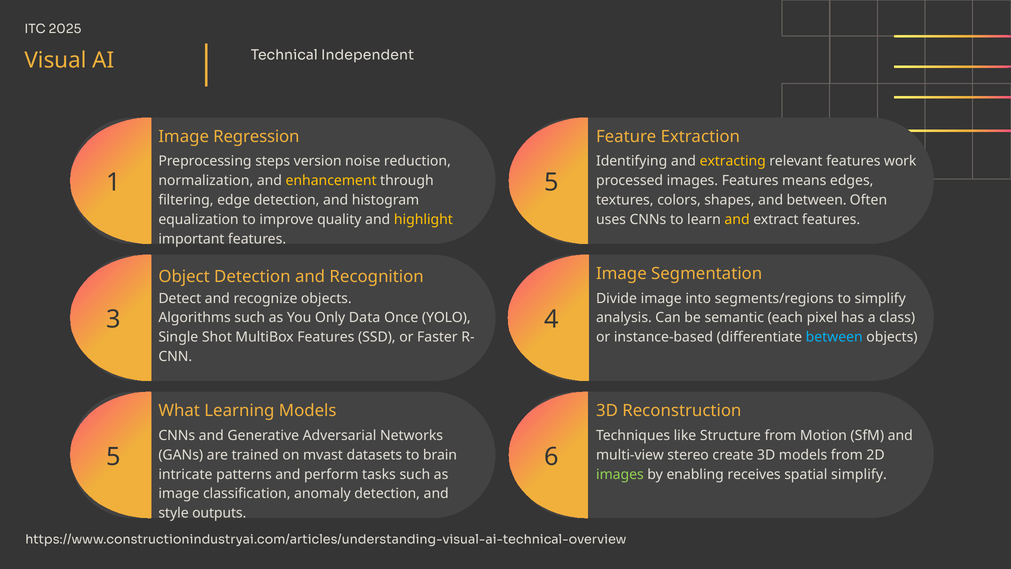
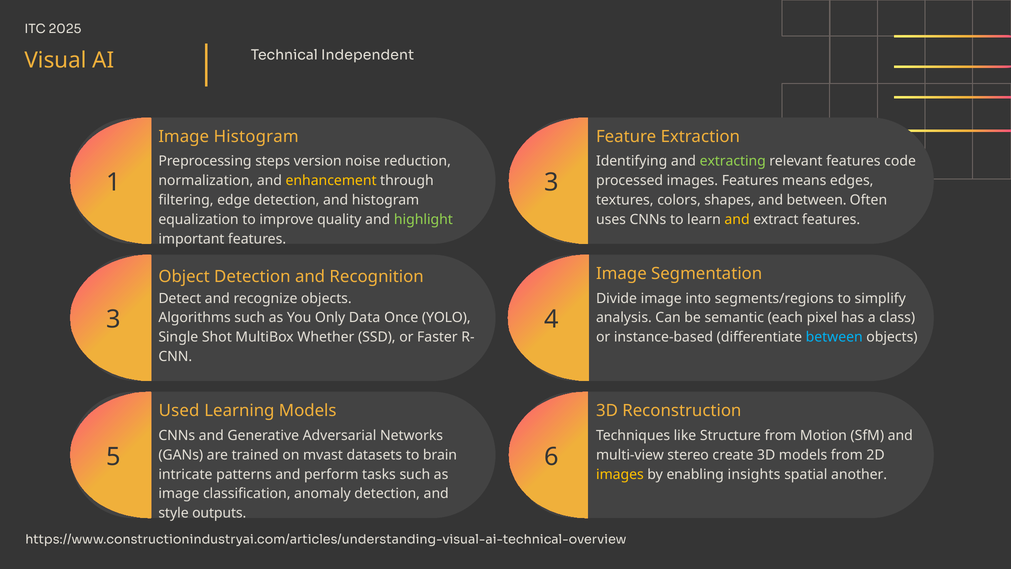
Image Regression: Regression -> Histogram (256, 136)
extracting colour: yellow -> light green (733, 161)
work: work -> code (900, 161)
1 5: 5 -> 3 (551, 182)
highlight colour: yellow -> light green (423, 219)
MultiBox Features: Features -> Whether (326, 337)
What: What -> Used (179, 411)
images colour: light green -> yellow (620, 474)
receives: receives -> insights (754, 474)
spatial simplify: simplify -> another (859, 474)
